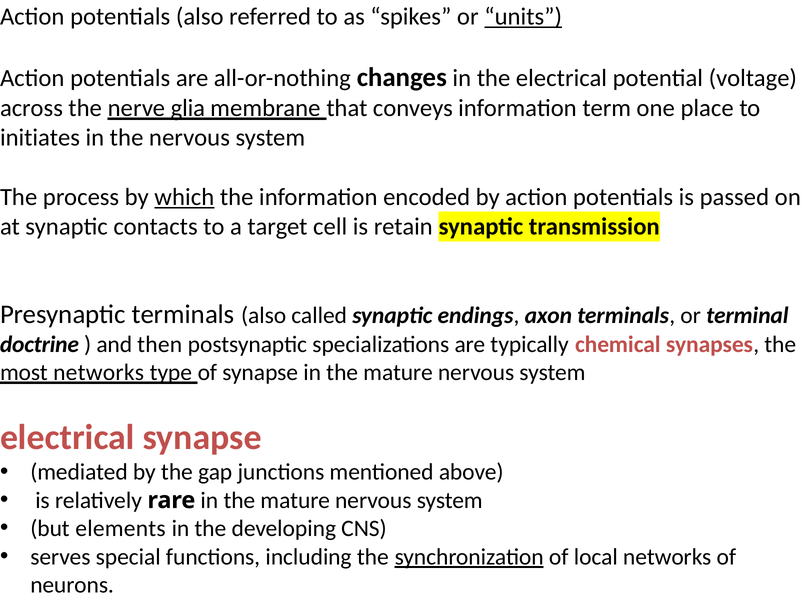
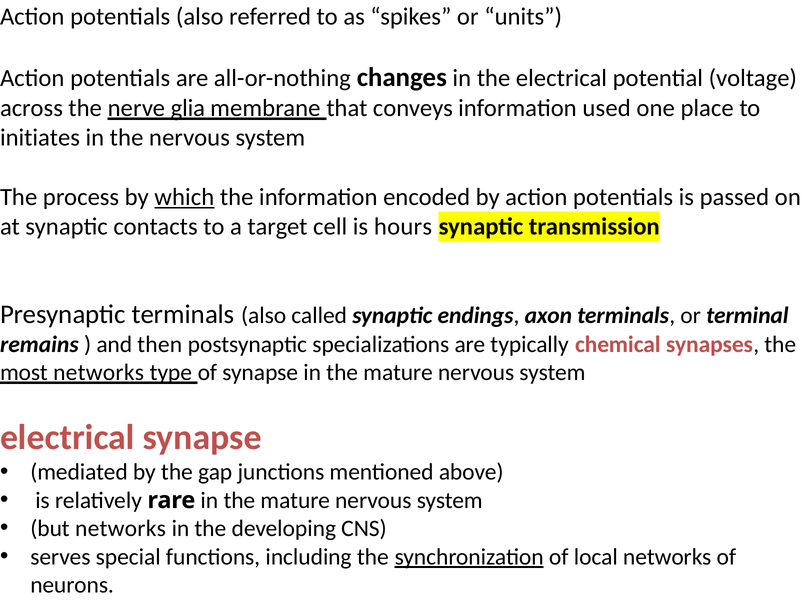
units underline: present -> none (523, 17)
term: term -> used (607, 108)
retain: retain -> hours (403, 227)
doctrine: doctrine -> remains (39, 344)
but elements: elements -> networks (120, 529)
